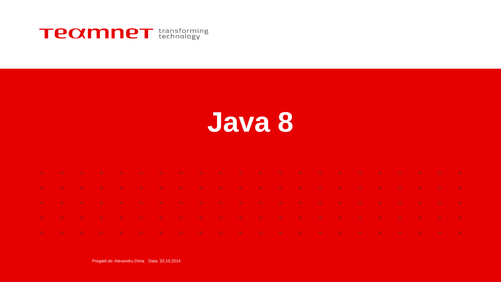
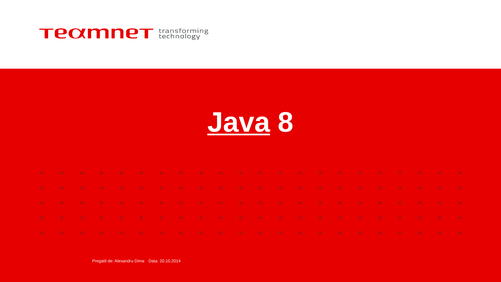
Java underline: none -> present (239, 122)
